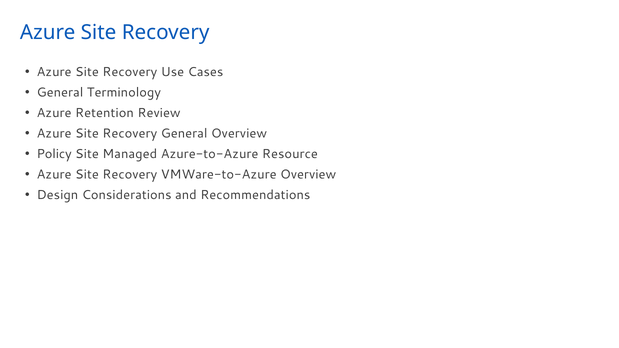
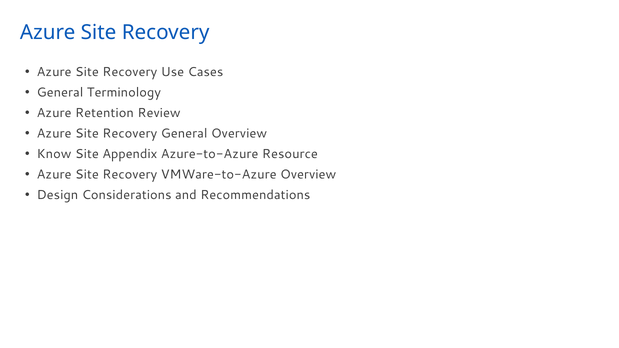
Policy: Policy -> Know (54, 154)
Managed: Managed -> Appendix (130, 154)
